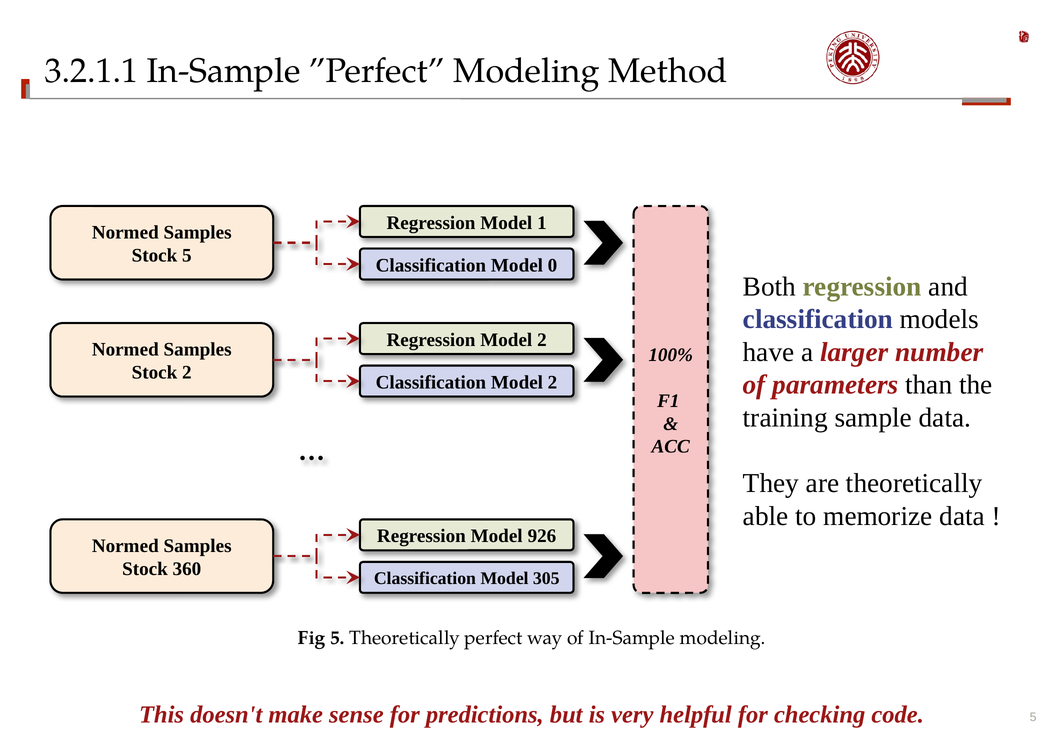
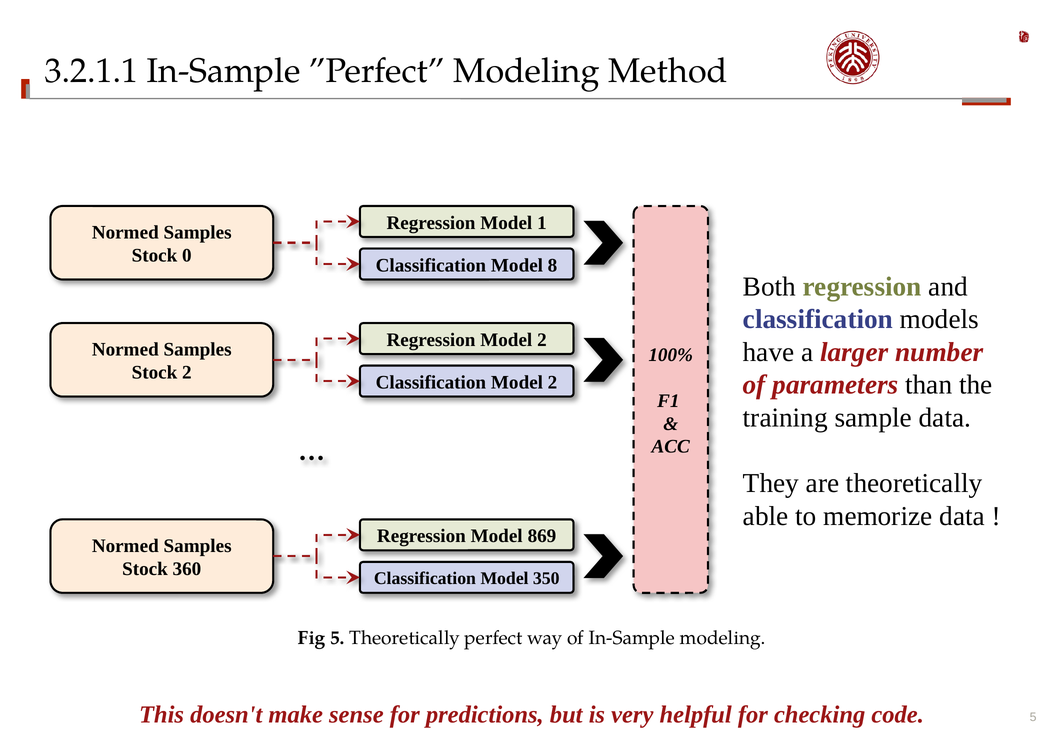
Stock 5: 5 -> 0 (187, 255)
0: 0 -> 8 (552, 265)
926: 926 -> 869 (542, 536)
305: 305 -> 350 (546, 579)
